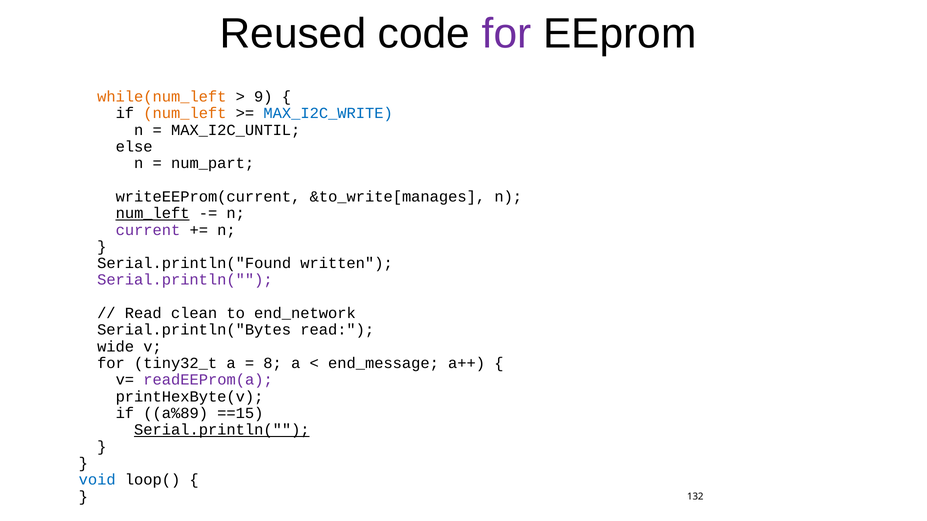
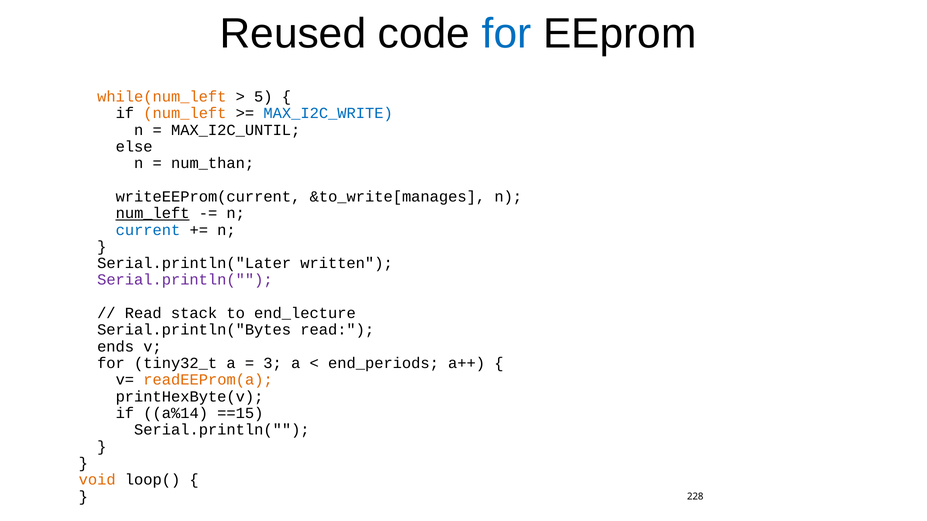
for colour: purple -> blue (507, 34)
9: 9 -> 5 (263, 97)
num_part: num_part -> num_than (213, 163)
current colour: purple -> blue (148, 230)
Serial.println("Found: Serial.println("Found -> Serial.println("Later (194, 263)
clean: clean -> stack (194, 313)
end_network: end_network -> end_lecture (305, 313)
wide: wide -> ends (116, 347)
8: 8 -> 3 (273, 363)
end_message: end_message -> end_periods (384, 363)
readEEProm(a colour: purple -> orange (208, 380)
a%89: a%89 -> a%14 (176, 413)
Serial.println( underline: present -> none (222, 430)
void colour: blue -> orange (97, 480)
132: 132 -> 228 (695, 497)
